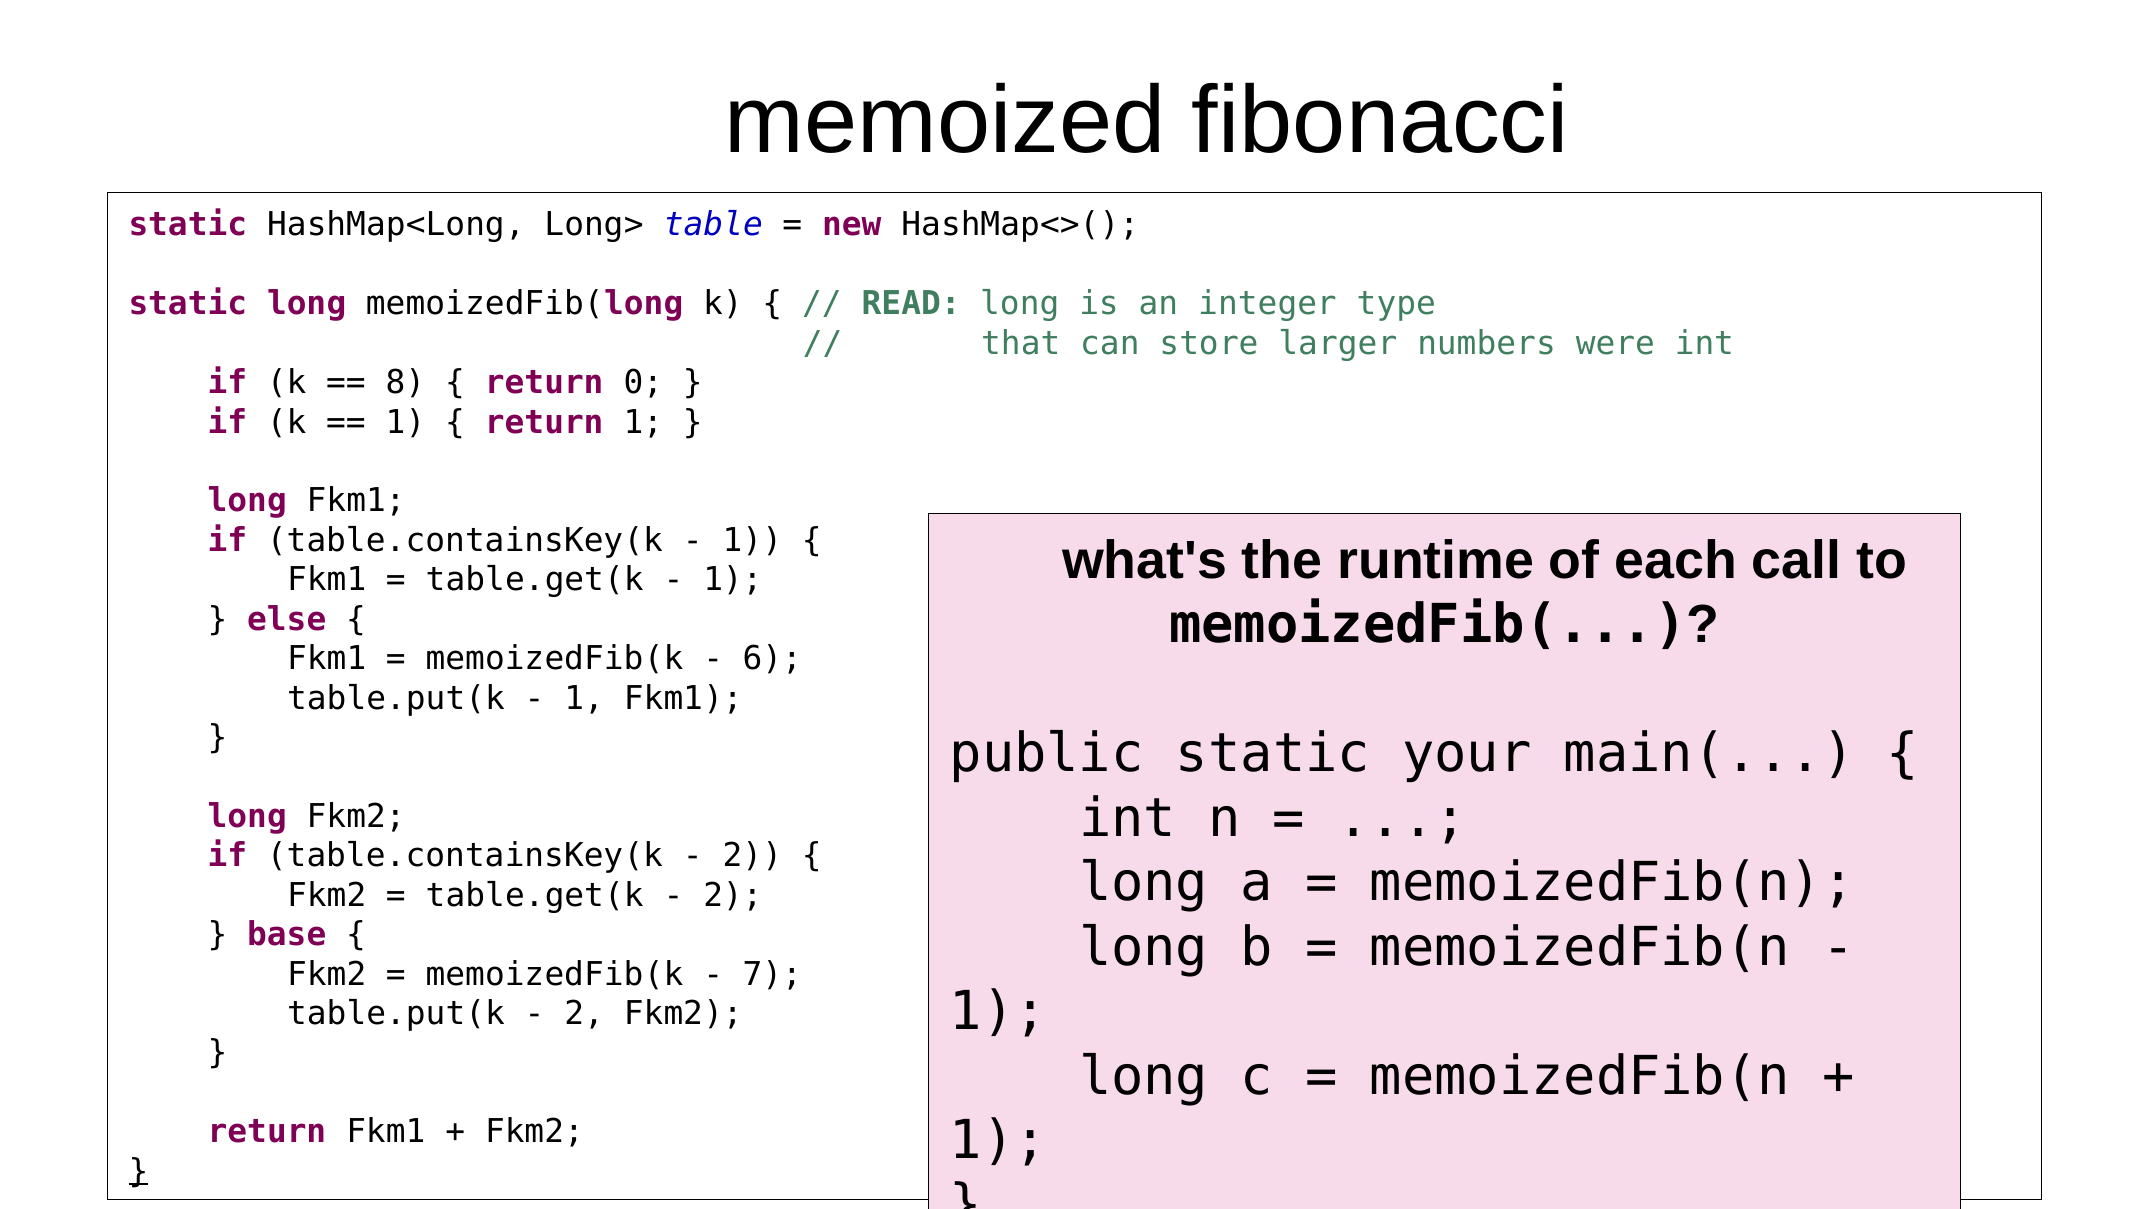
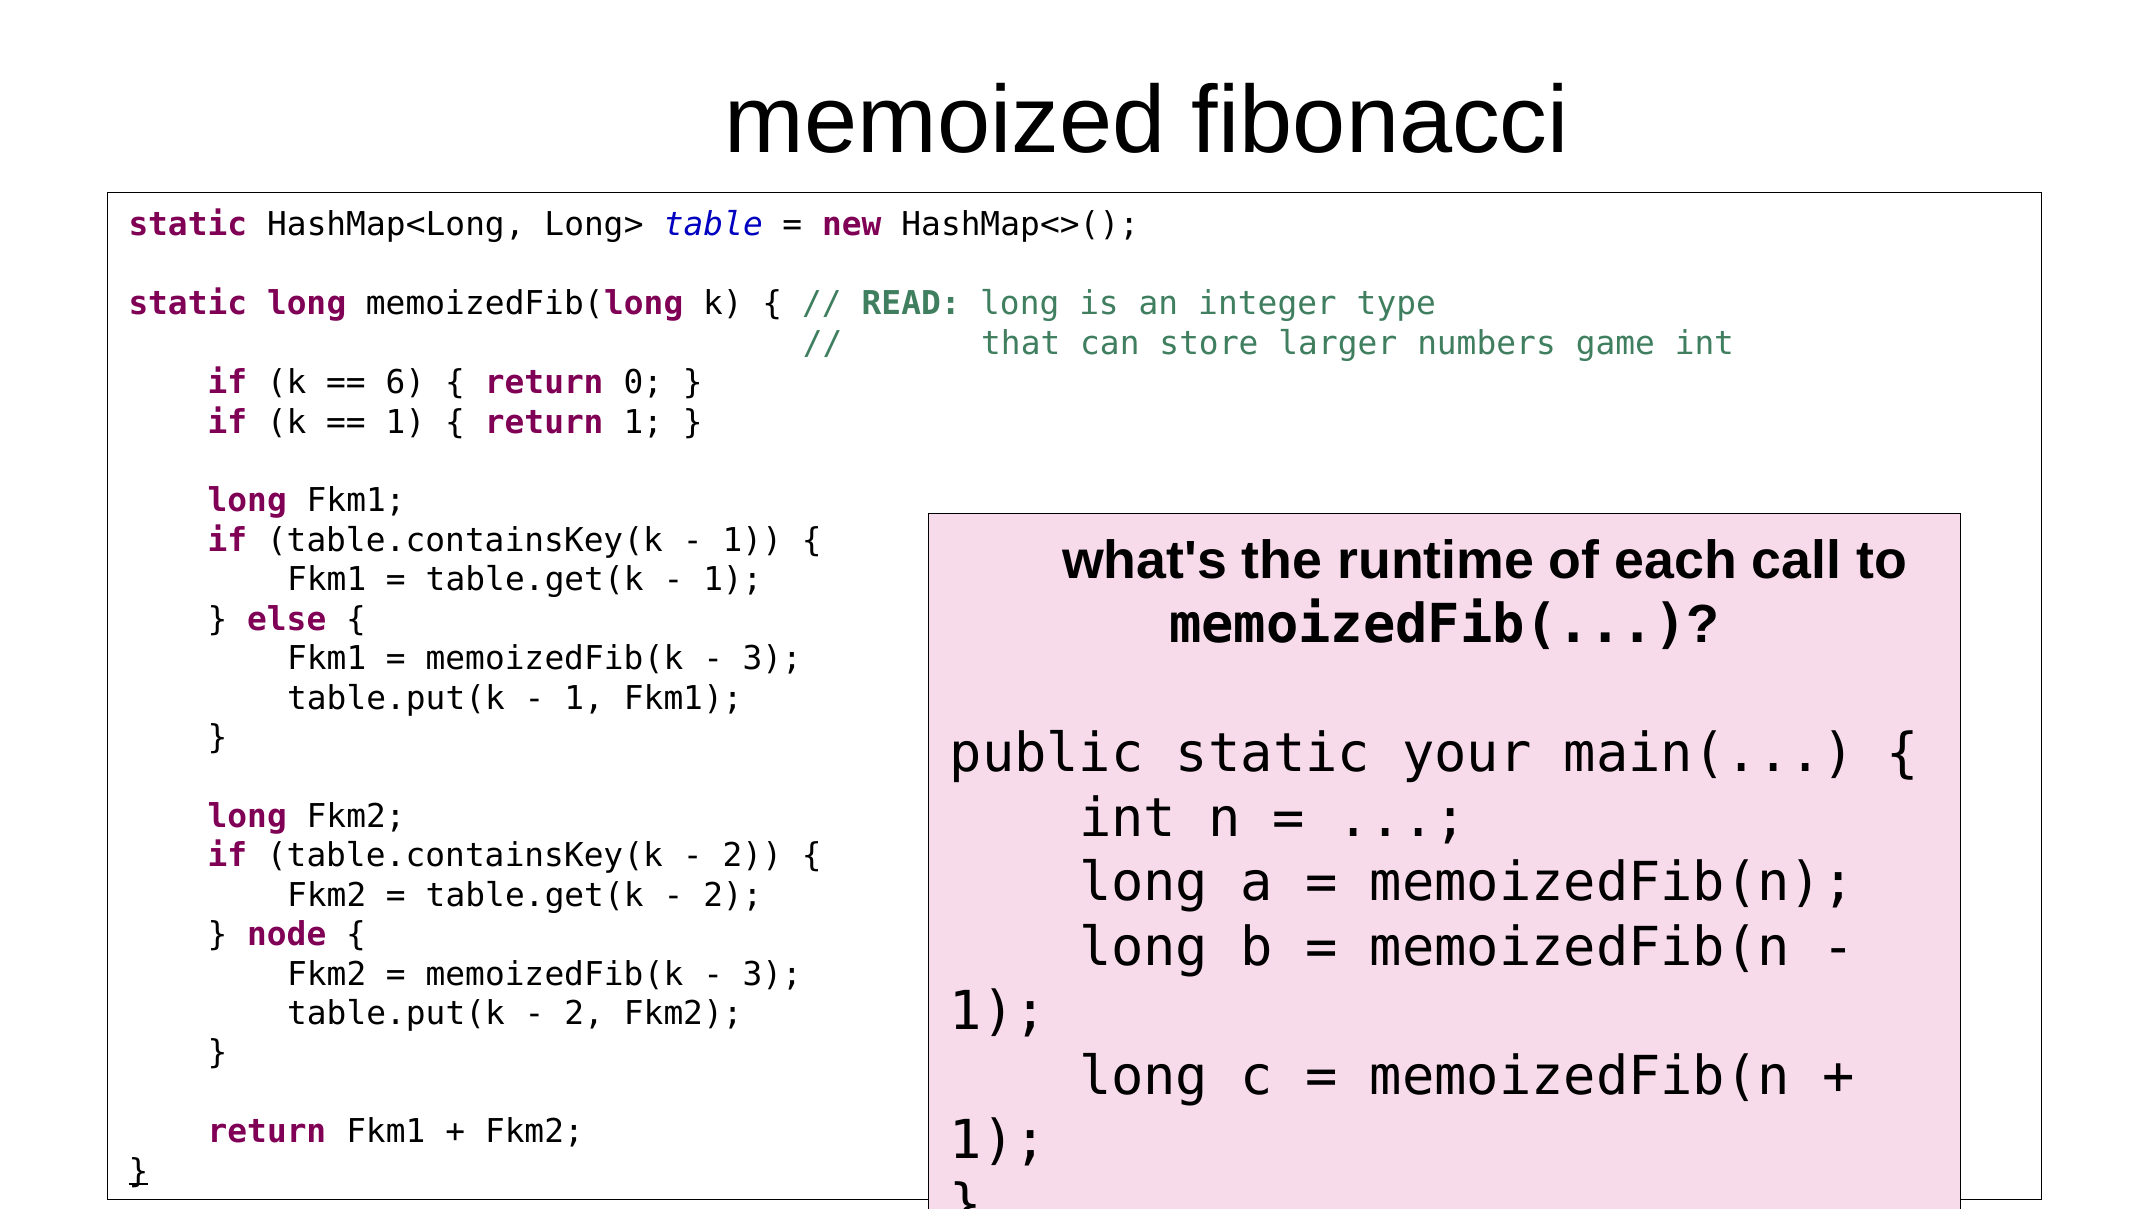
were: were -> game (1615, 343)
8: 8 -> 6 (405, 383)
6: 6 -> 3 (772, 659)
base: base -> node (287, 935)
7: 7 -> 3 (772, 974)
